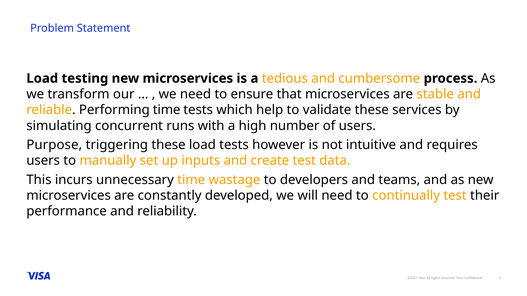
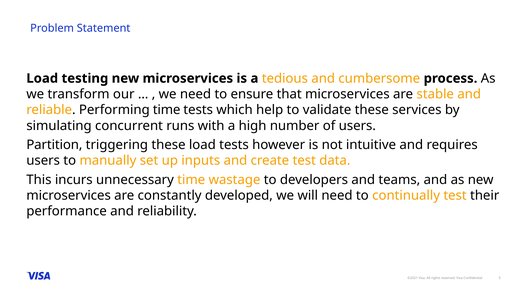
Purpose: Purpose -> Partition (54, 145)
